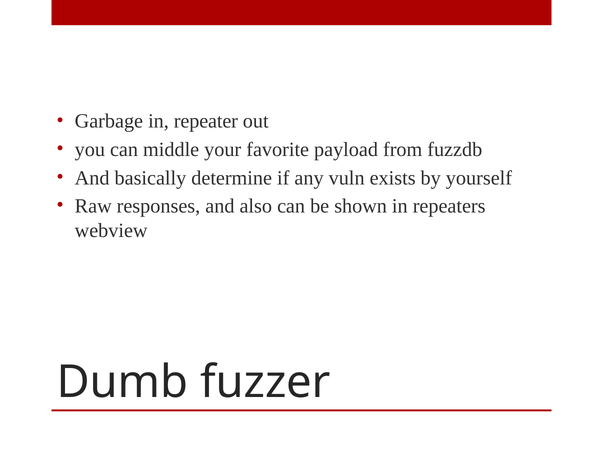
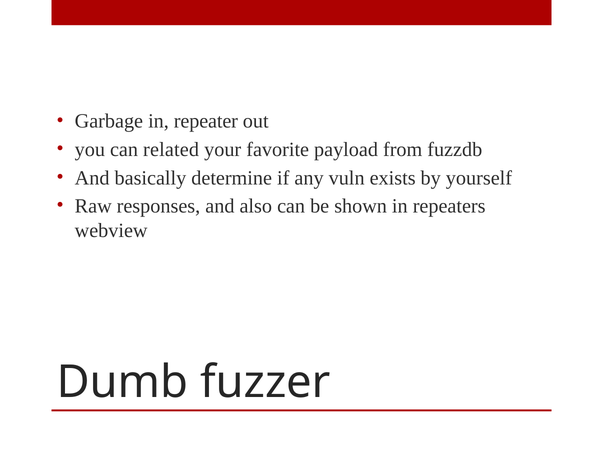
middle: middle -> related (171, 149)
